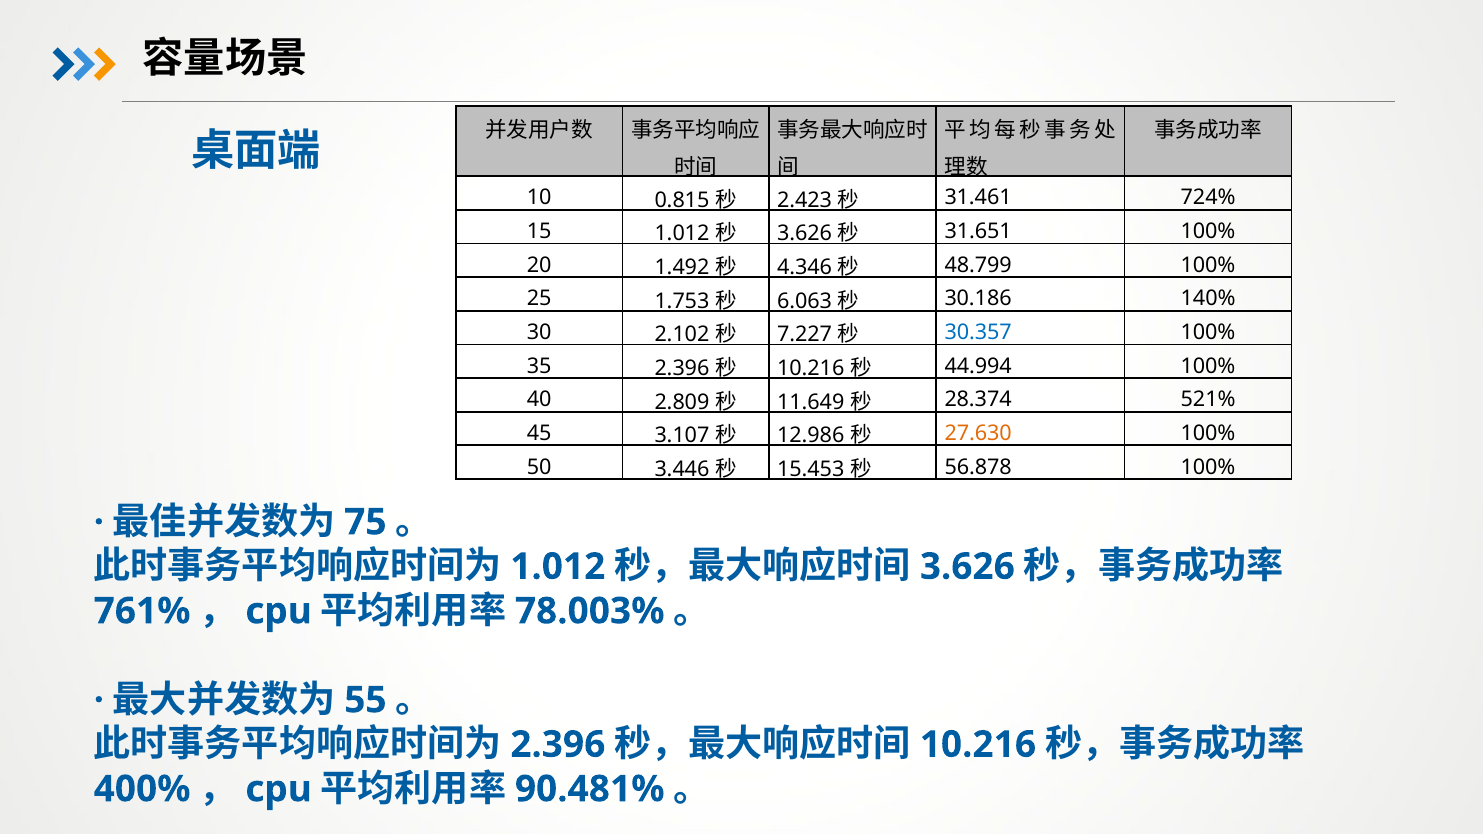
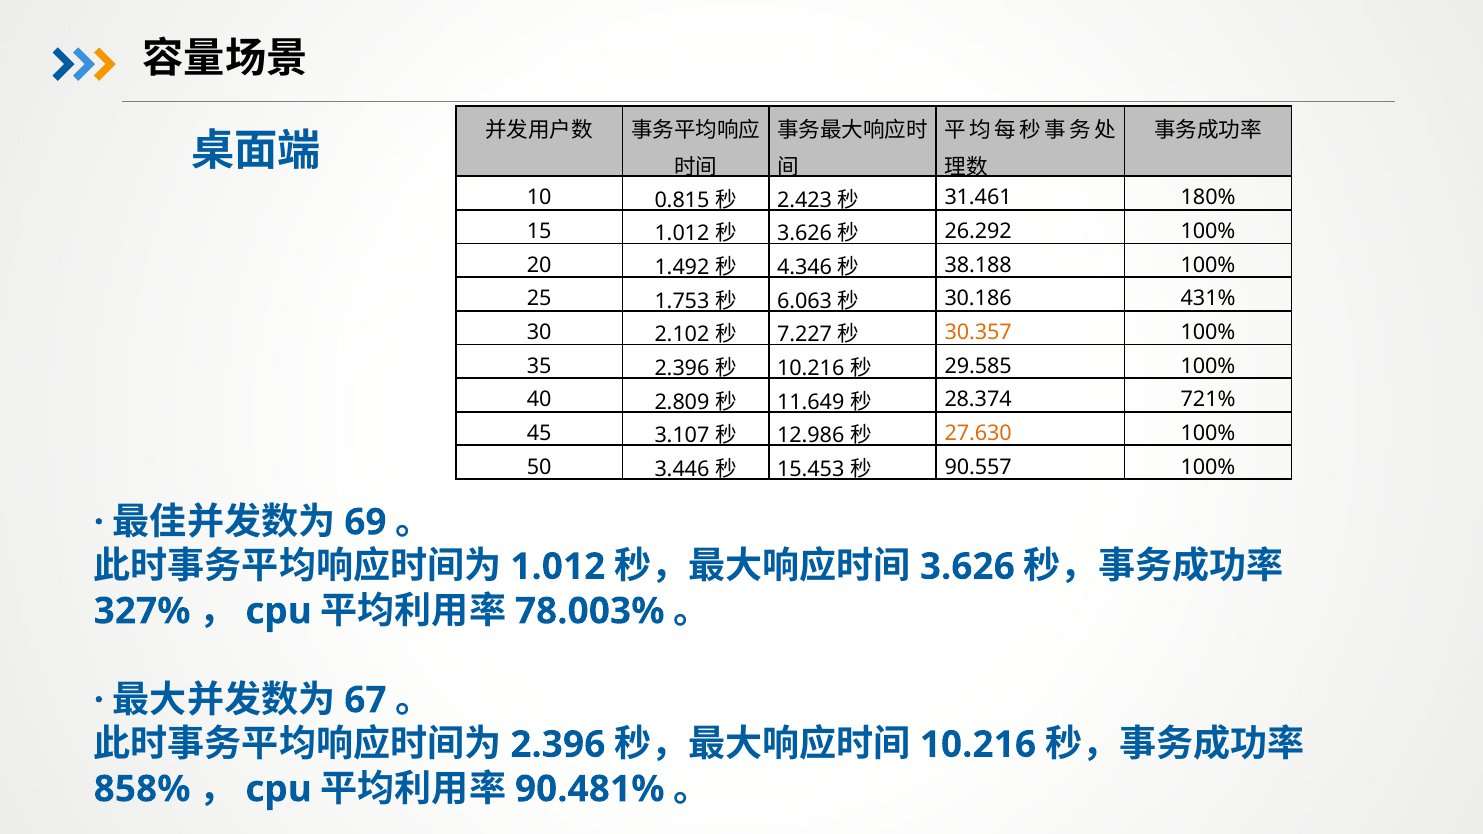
724%: 724% -> 180% (1208, 198)
31.651: 31.651 -> 26.292 (978, 232)
48.799: 48.799 -> 38.188 (978, 265)
140%: 140% -> 431% (1208, 299)
30.357 colour: blue -> orange (978, 333)
44.994: 44.994 -> 29.585 (978, 366)
521%: 521% -> 721% (1208, 400)
56.878: 56.878 -> 90.557 (978, 467)
75: 75 -> 69 (365, 522)
761%: 761% -> 327% (142, 611)
55: 55 -> 67 (365, 700)
400%: 400% -> 858% (142, 789)
